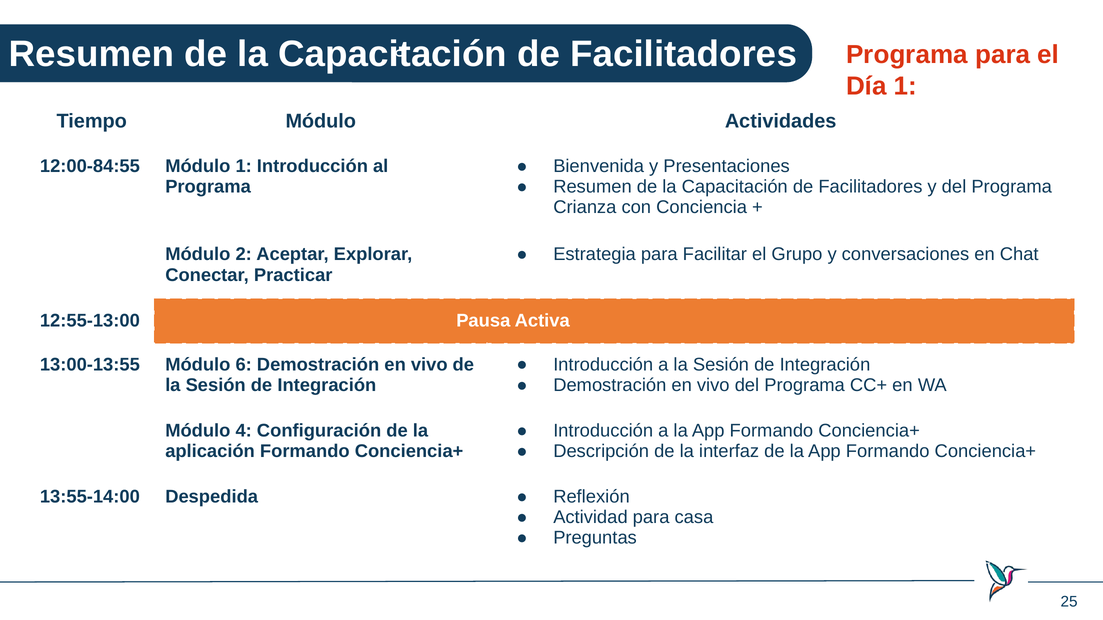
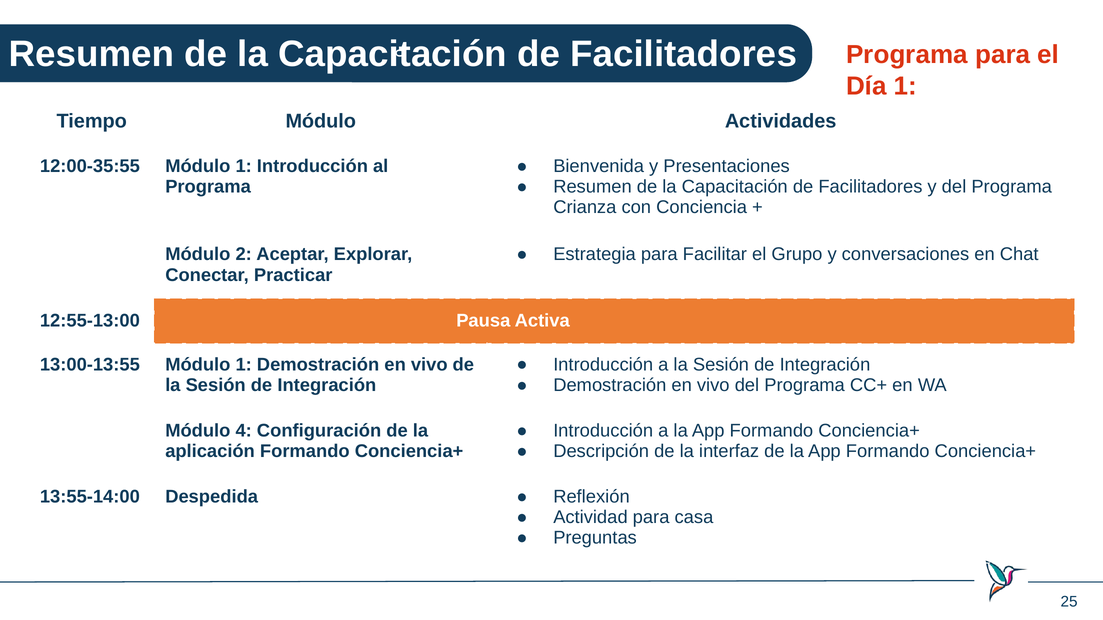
12:00-84:55: 12:00-84:55 -> 12:00-35:55 (90, 166)
13:00-13:55 Módulo 6: 6 -> 1 (244, 365)
